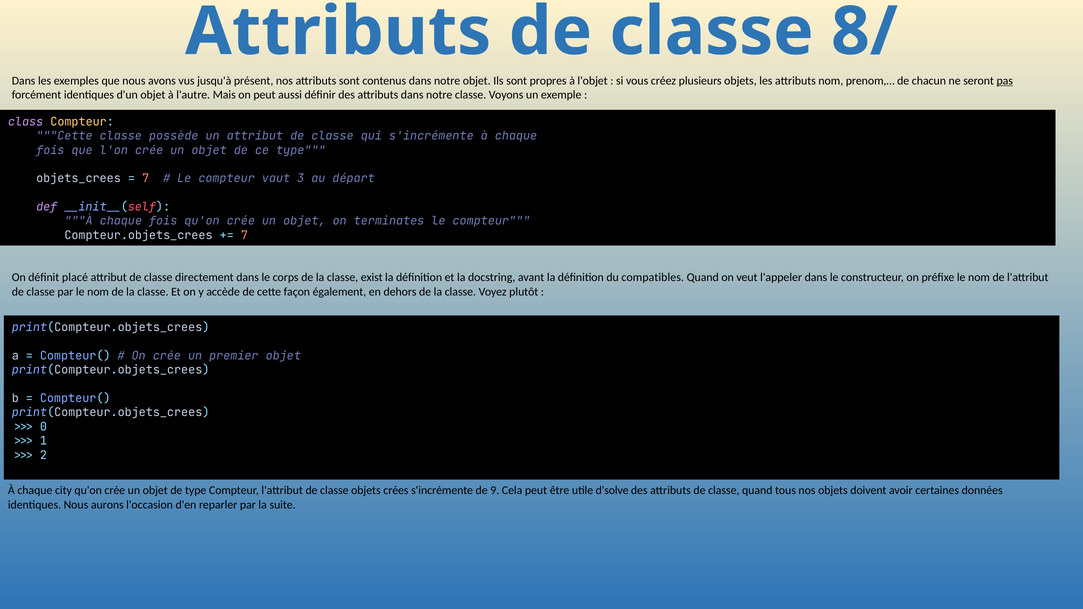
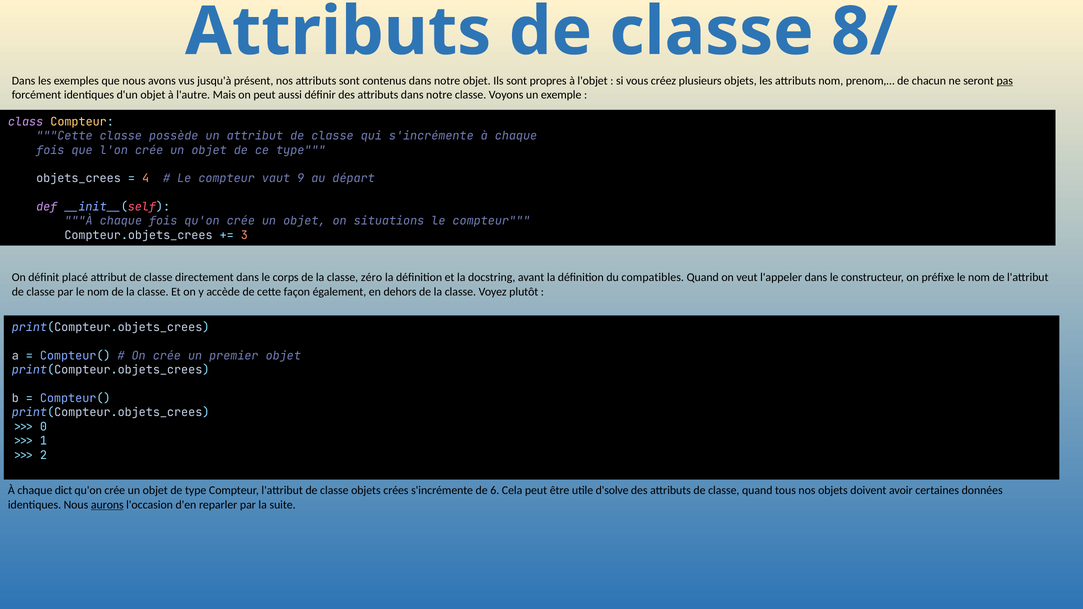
7: 7 -> 4 (146, 179)
3: 3 -> 9 (301, 179)
terminates: terminates -> situations (389, 221)
7: 7 -> 3 (244, 235)
exist: exist -> zéro (372, 278)
city: city -> dict (64, 491)
9: 9 -> 6 (495, 491)
aurons underline: none -> present (107, 505)
